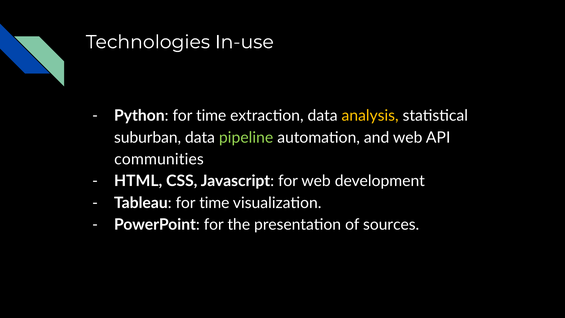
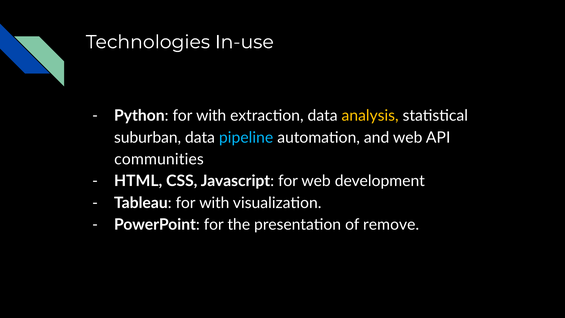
Python for time: time -> with (211, 116)
pipeline colour: light green -> light blue (246, 137)
Tableau for time: time -> with (214, 203)
sources: sources -> remove (391, 224)
